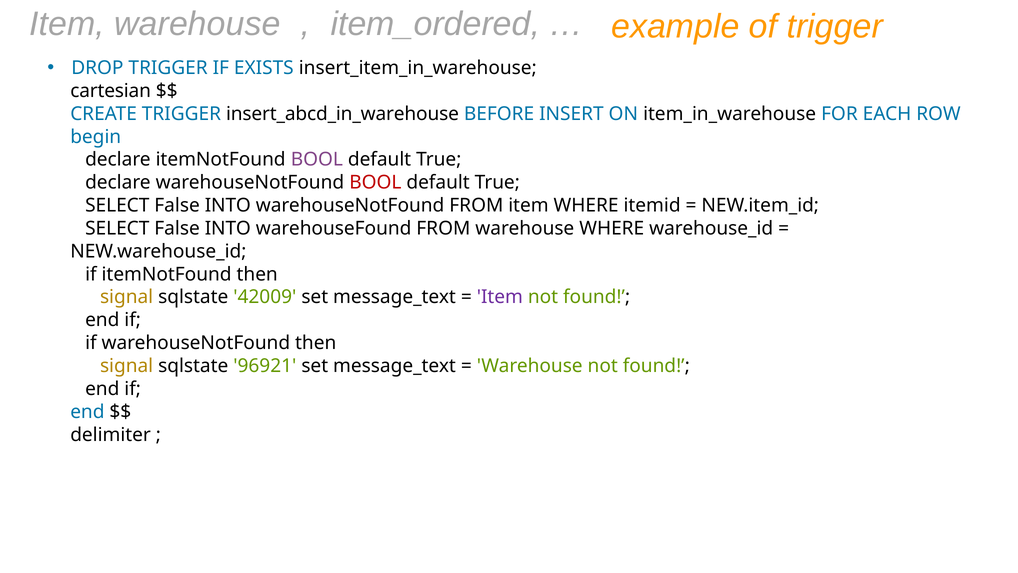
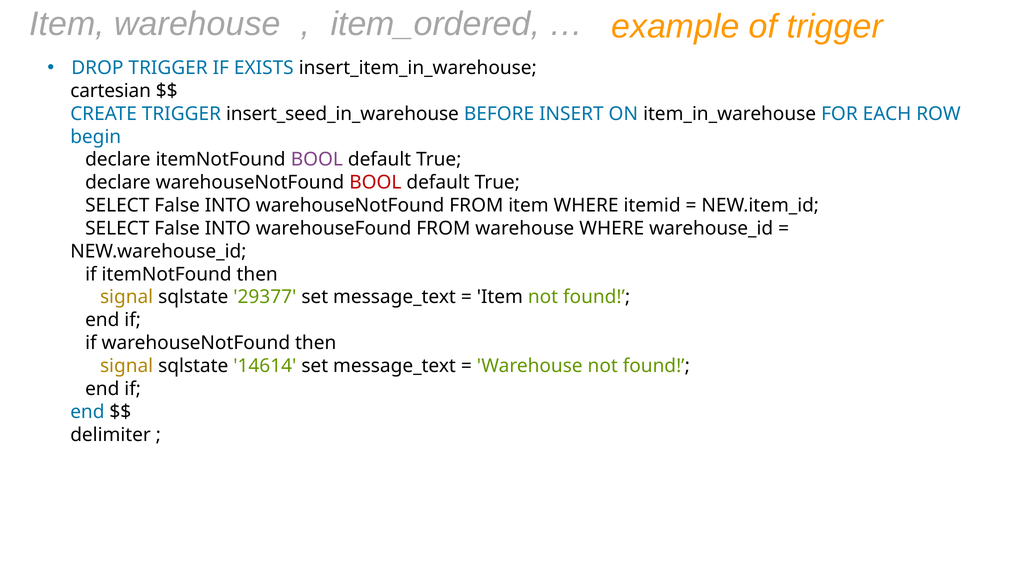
insert_abcd_in_warehouse: insert_abcd_in_warehouse -> insert_seed_in_warehouse (342, 114)
42009: 42009 -> 29377 (265, 297)
Item colour: purple -> black (500, 297)
96921: 96921 -> 14614 (265, 366)
